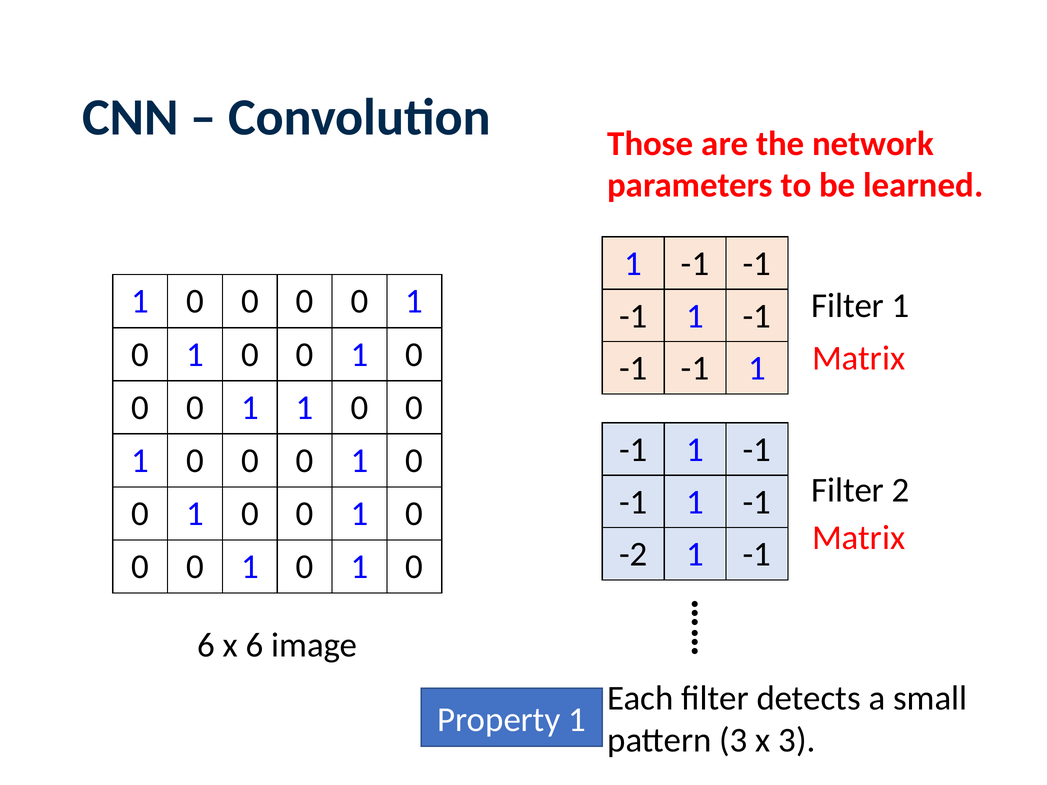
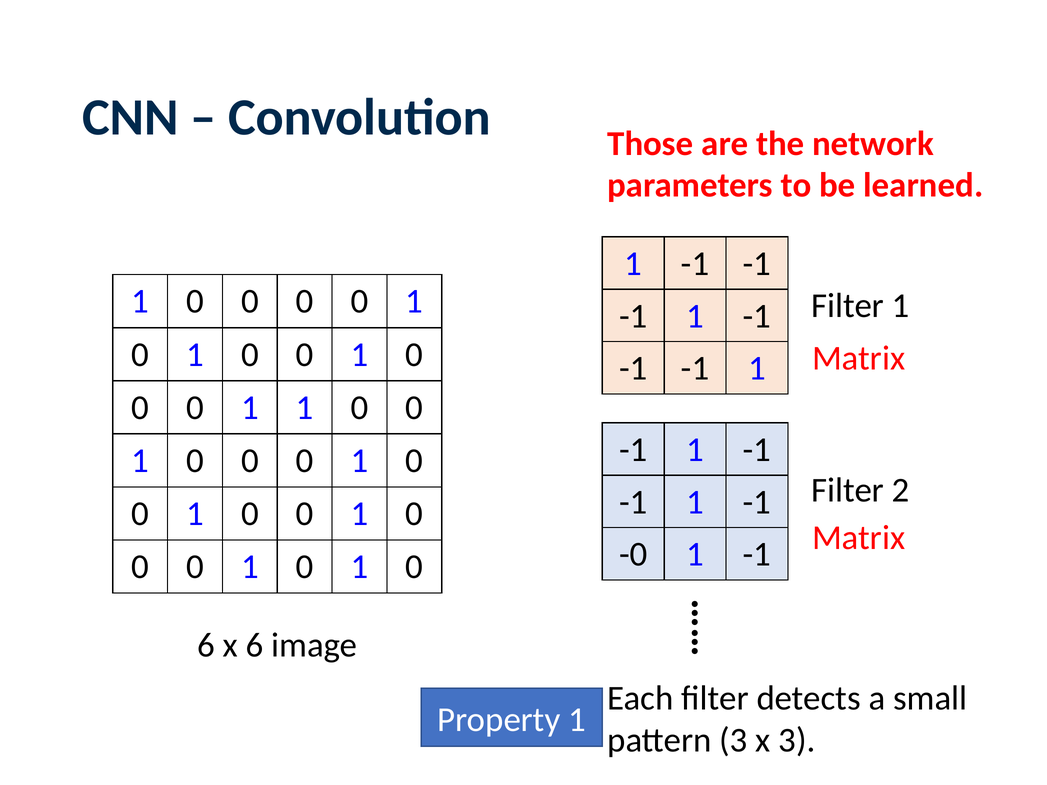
-2: -2 -> -0 (633, 555)
